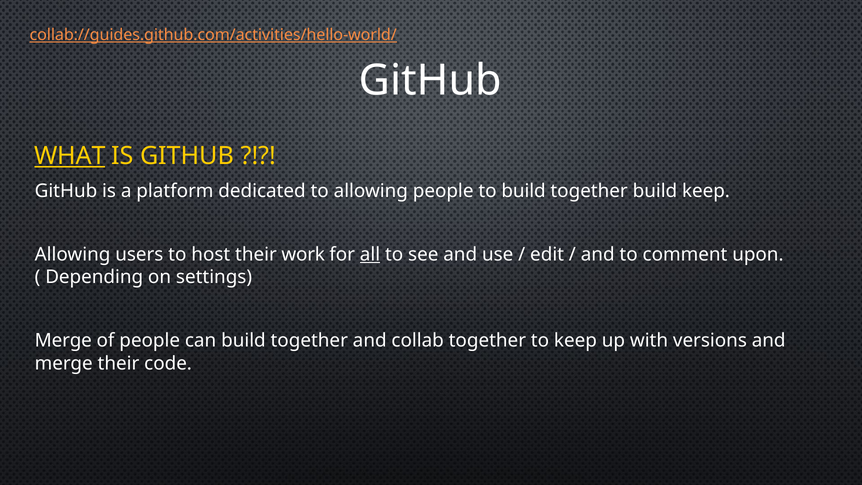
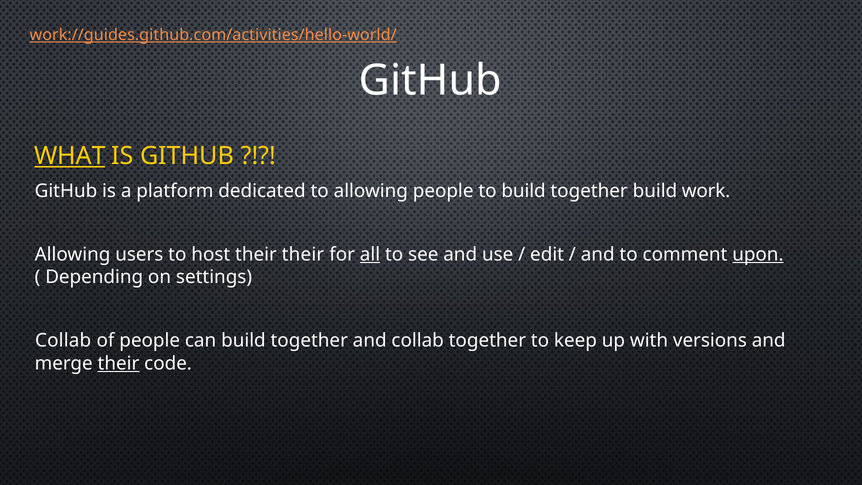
collab://guides.github.com/activities/hello-world/: collab://guides.github.com/activities/hello-world/ -> work://guides.github.com/activities/hello-world/ (213, 35)
build keep: keep -> work (706, 191)
their work: work -> their (303, 254)
upon underline: none -> present (758, 254)
Merge: Merge -> Collab (63, 341)
their underline: none -> present (118, 363)
